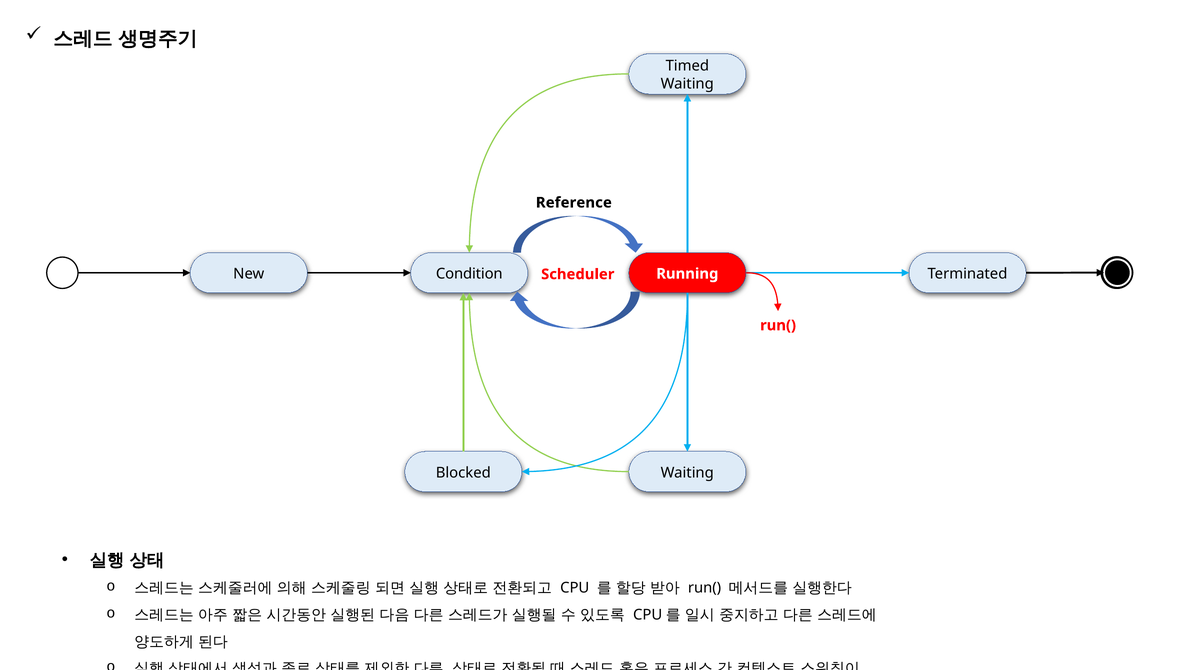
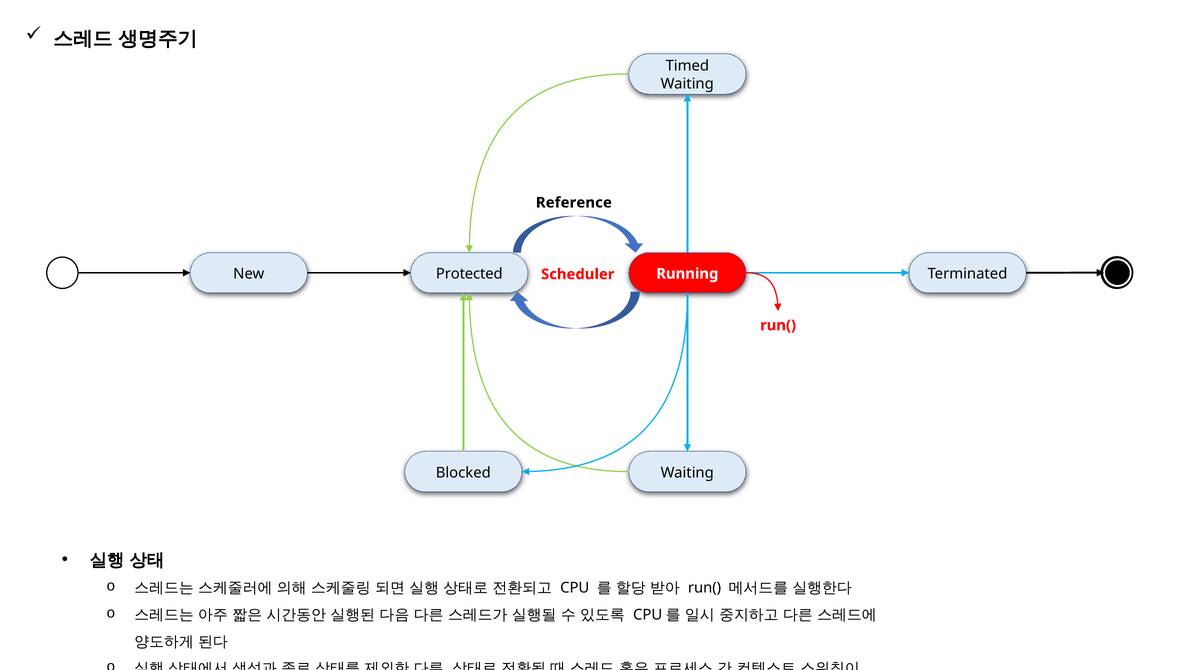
Condition: Condition -> Protected (469, 273)
